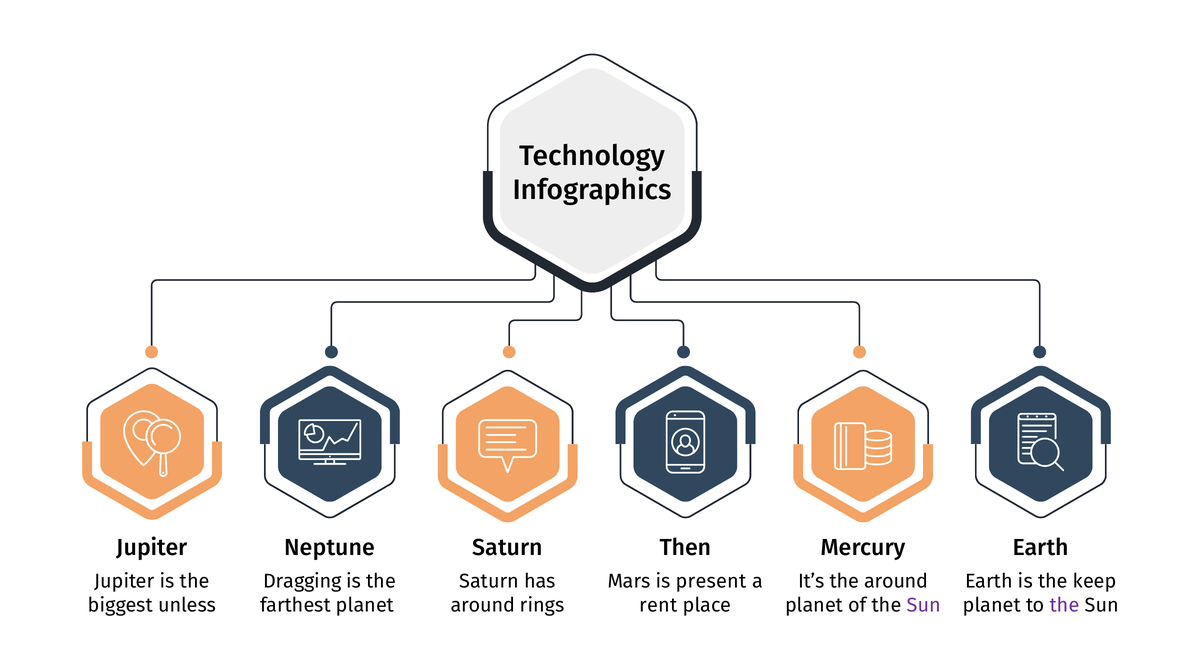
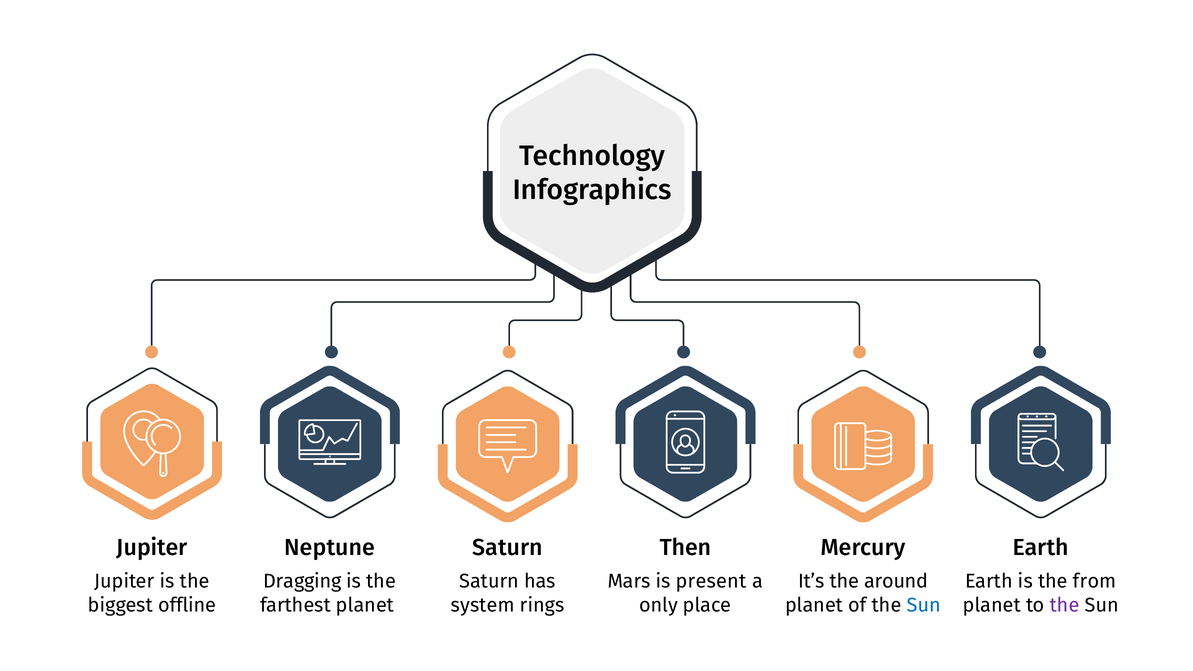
keep: keep -> from (1095, 581)
unless: unless -> offline (187, 605)
around: around -> system (483, 605)
rent: rent -> only (659, 605)
Sun colour: purple -> blue (924, 605)
